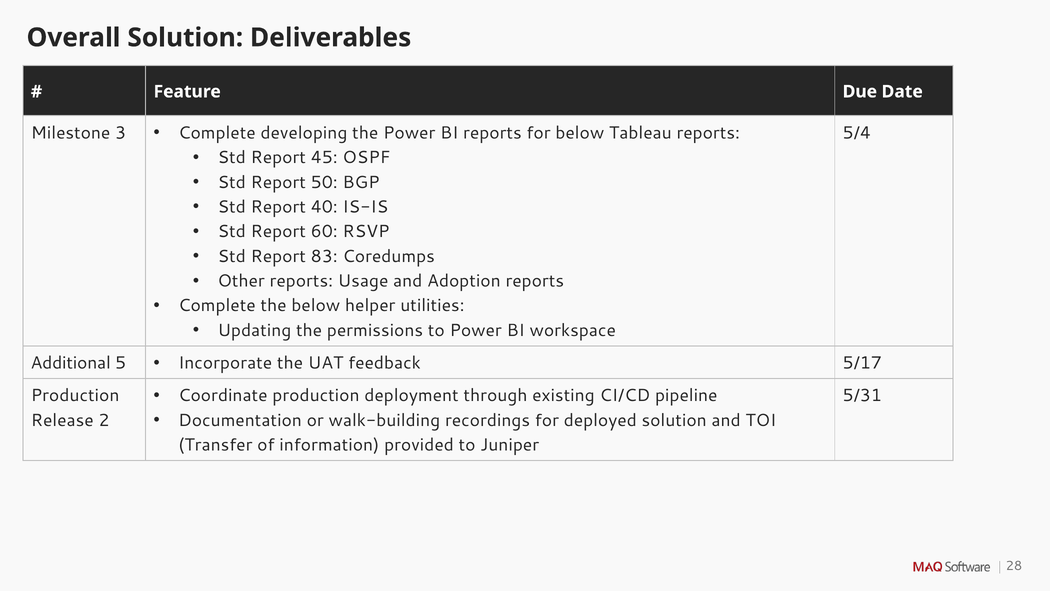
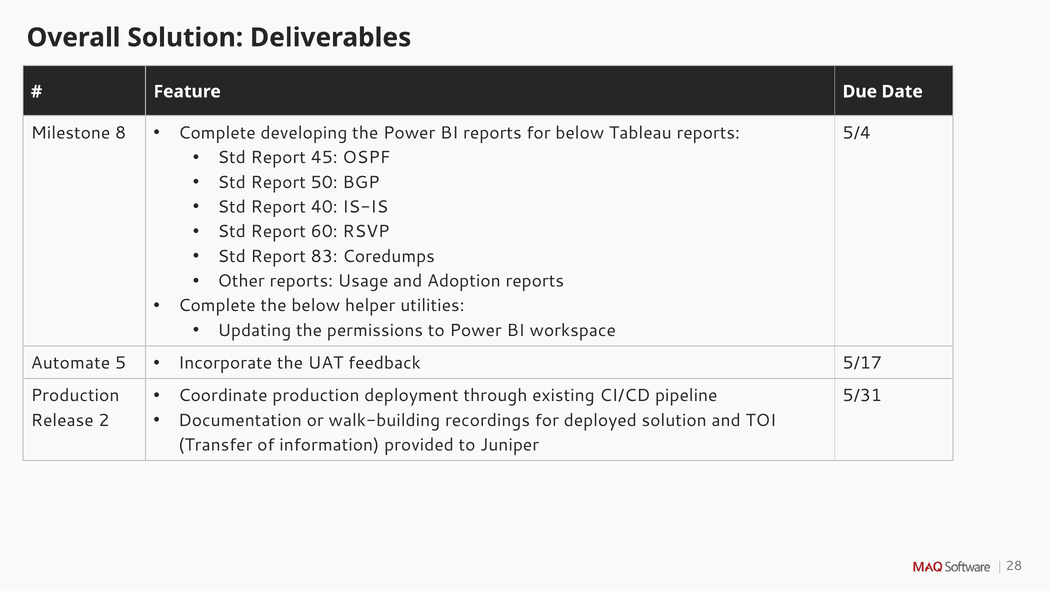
3: 3 -> 8 (121, 133)
Additional: Additional -> Automate (71, 363)
